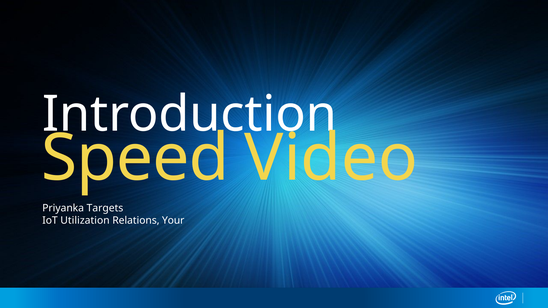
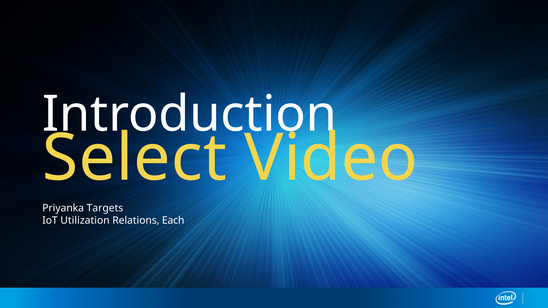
Speed: Speed -> Select (135, 158)
Your: Your -> Each (173, 221)
